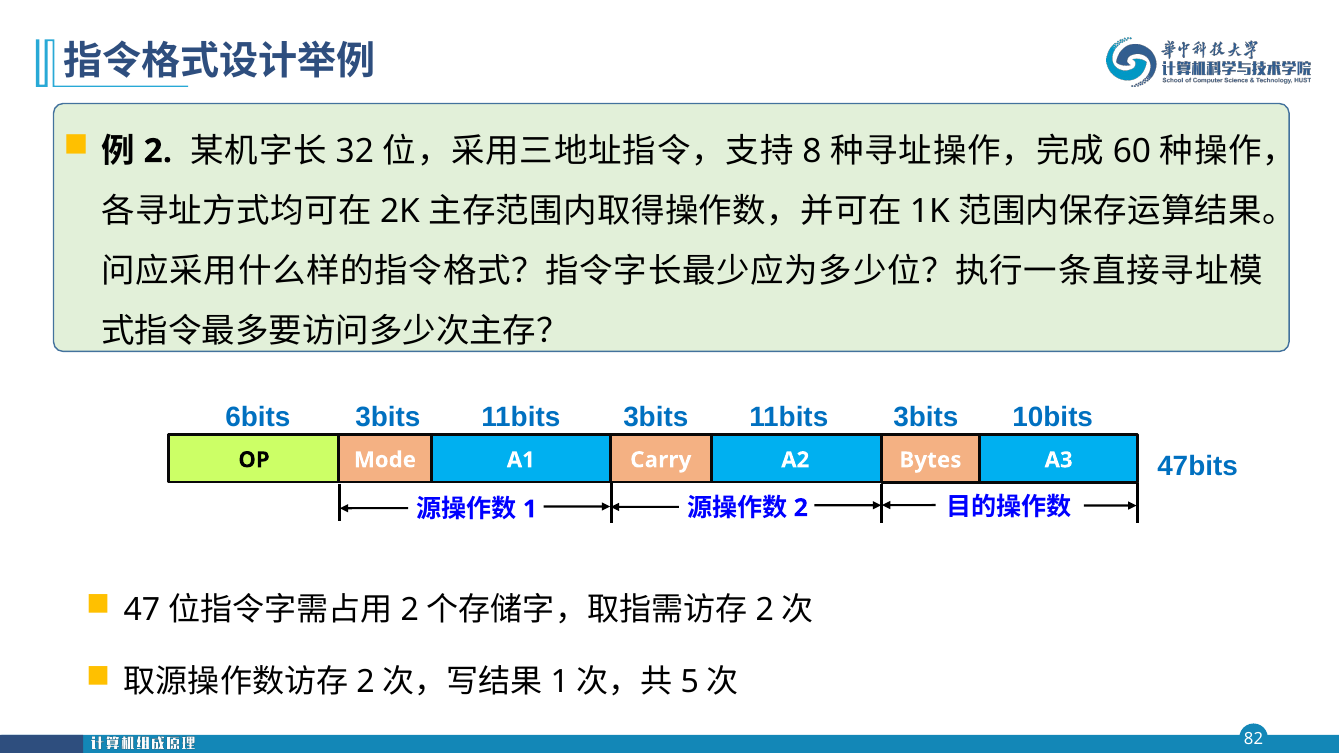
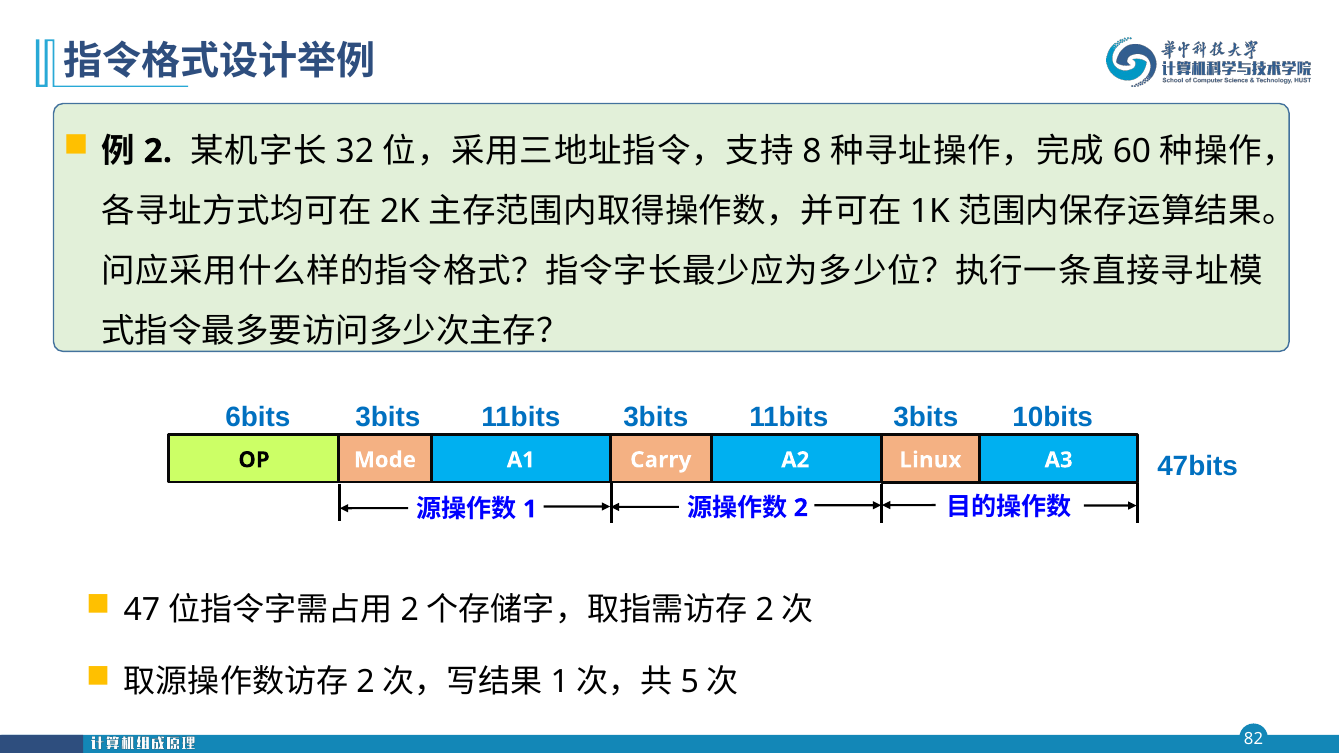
Bytes: Bytes -> Linux (930, 460)
